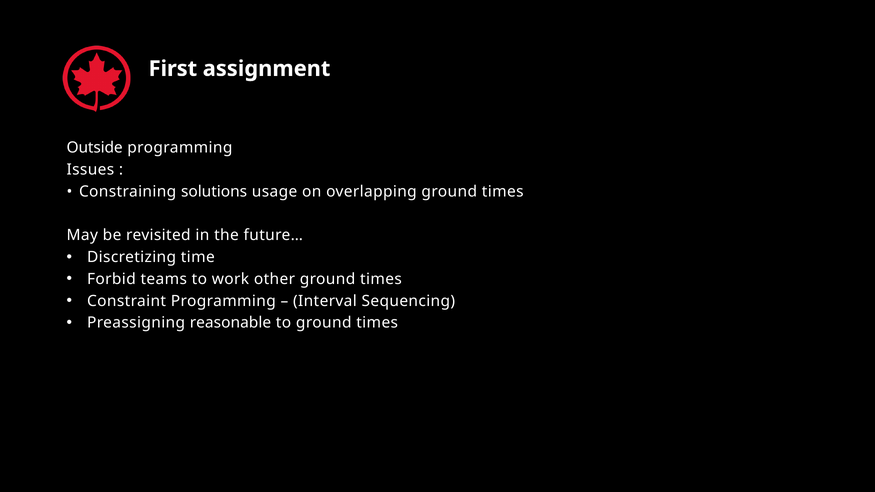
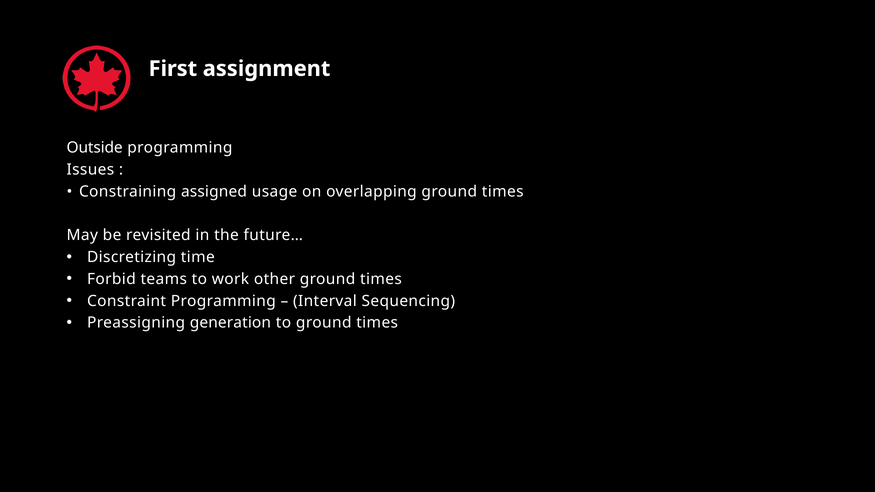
solutions: solutions -> assigned (214, 192)
reasonable: reasonable -> generation (230, 323)
